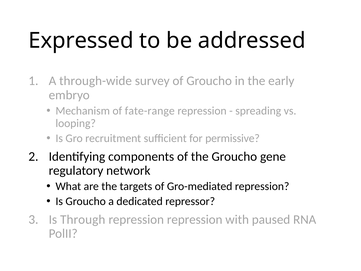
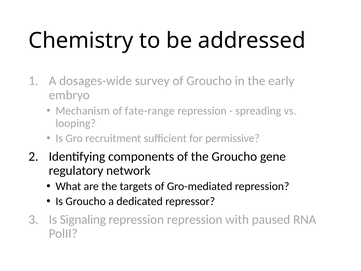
Expressed: Expressed -> Chemistry (81, 40)
through-wide: through-wide -> dosages-wide (96, 81)
Through: Through -> Signaling (83, 219)
